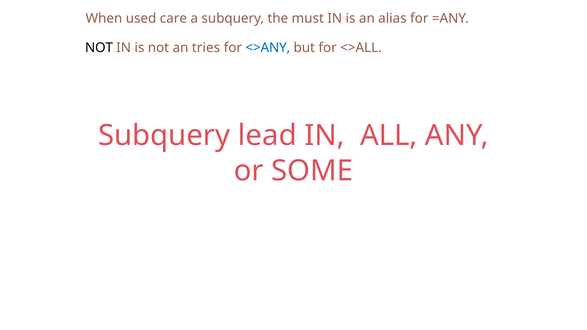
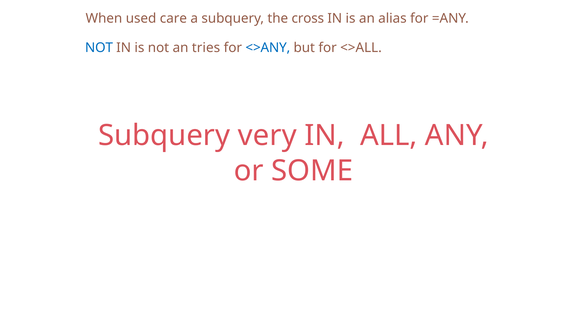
must: must -> cross (308, 18)
NOT colour: black -> blue (99, 48)
lead: lead -> very (267, 136)
